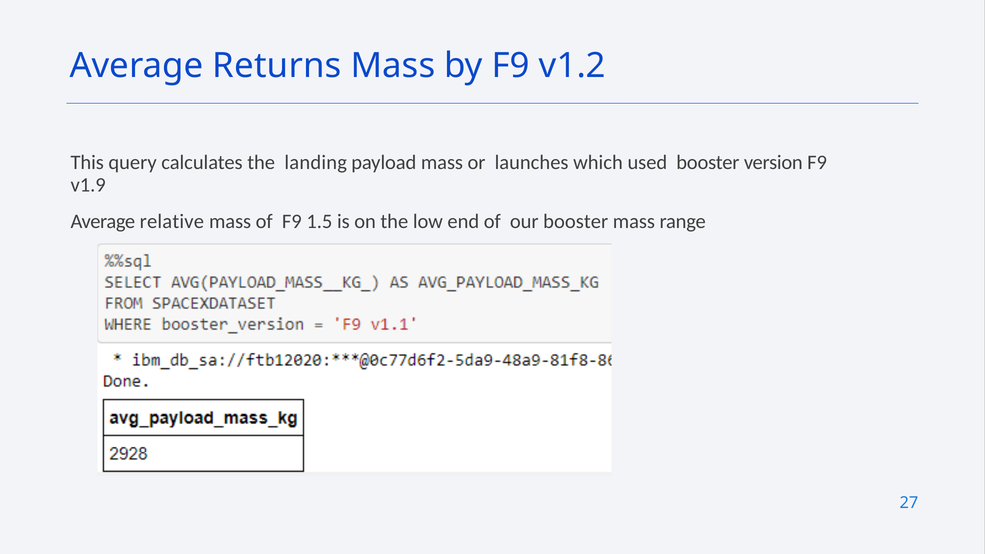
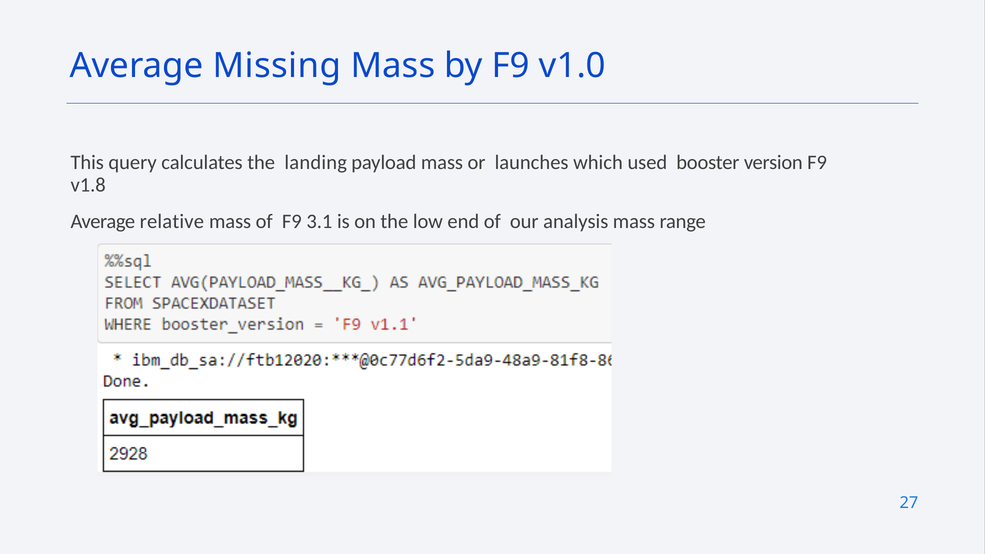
Returns: Returns -> Missing (277, 66)
v1.2: v1.2 -> v1.0 (572, 66)
v1.9: v1.9 -> v1.8 (88, 185)
1.5: 1.5 -> 3.1 (319, 222)
our booster: booster -> analysis (576, 222)
